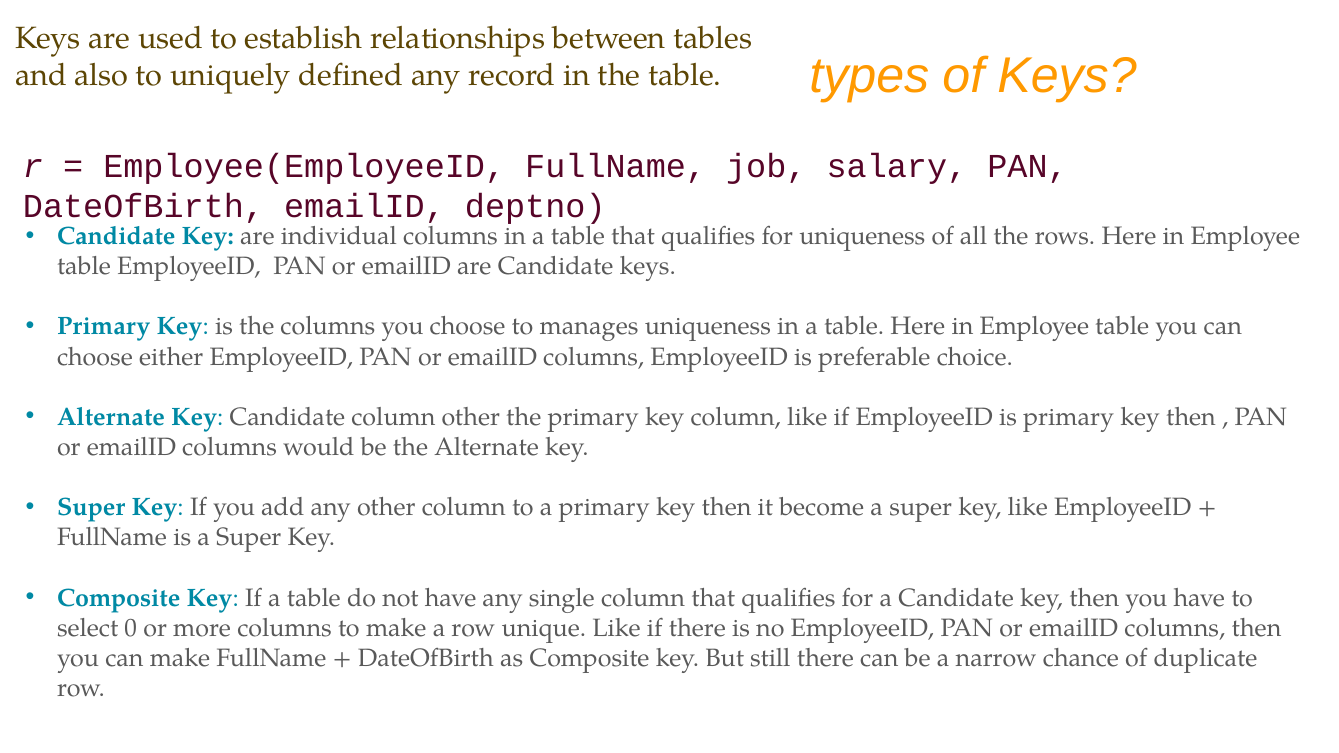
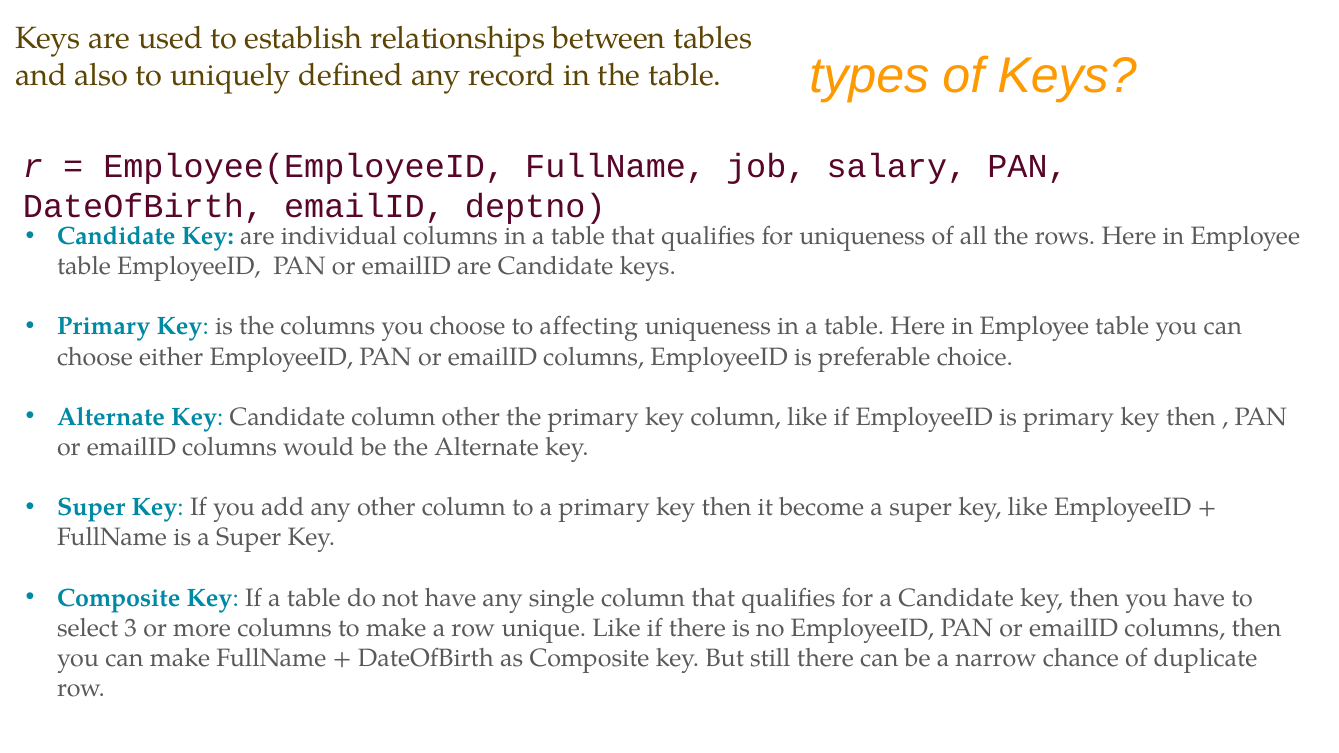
manages: manages -> affecting (589, 327)
0: 0 -> 3 (131, 628)
